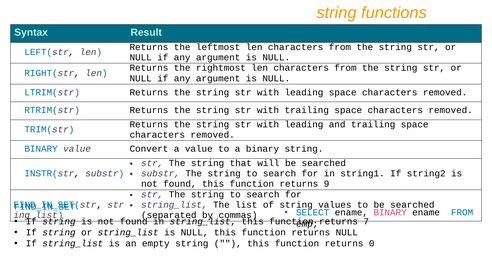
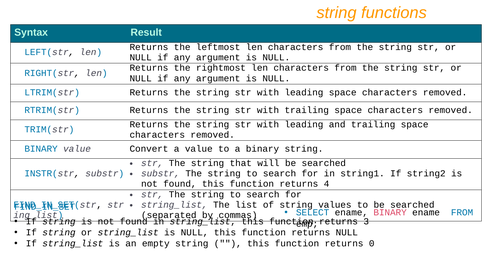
9: 9 -> 4 (327, 184)
7: 7 -> 3 (366, 222)
